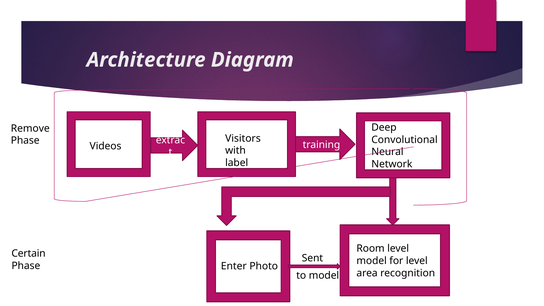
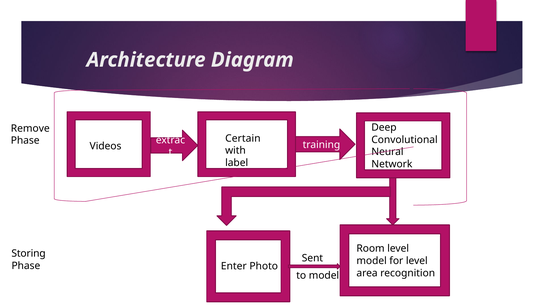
Visitors: Visitors -> Certain (243, 138)
Certain: Certain -> Storing (29, 254)
